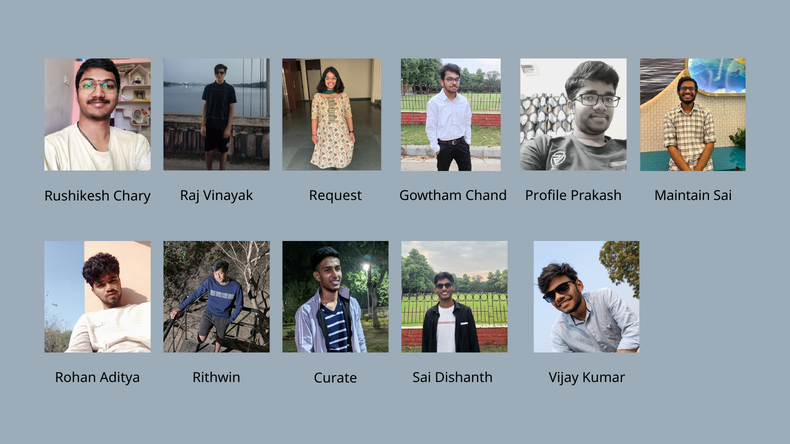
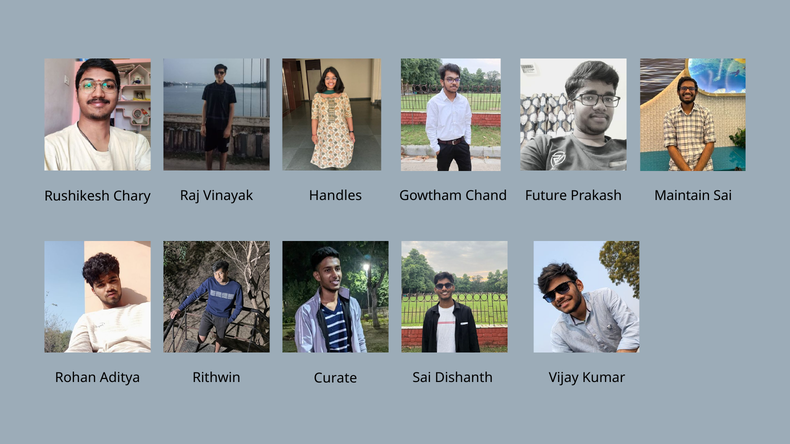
Request: Request -> Handles (336, 196)
Profile: Profile -> Future (546, 196)
